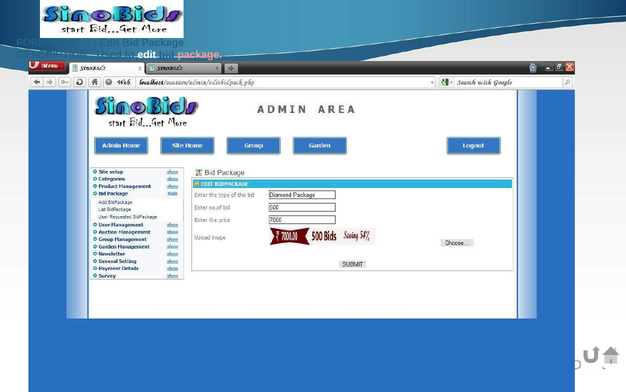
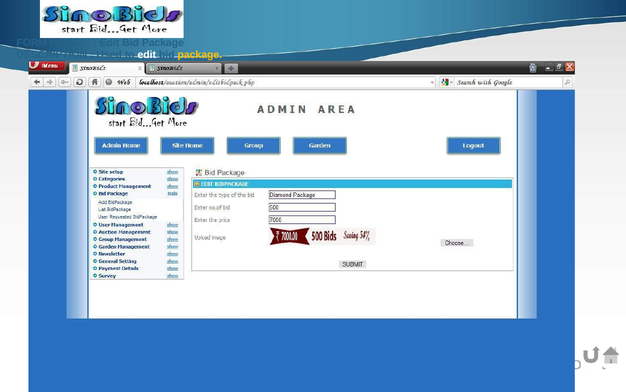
package colour: pink -> yellow (200, 55)
